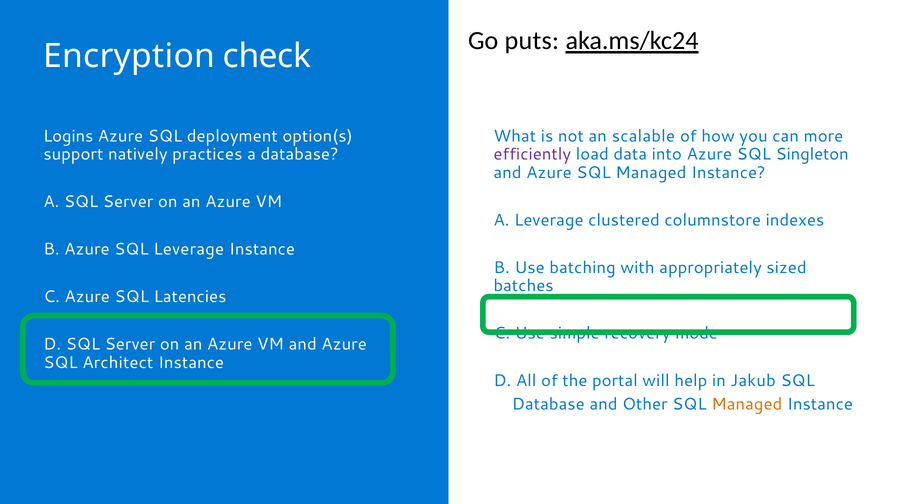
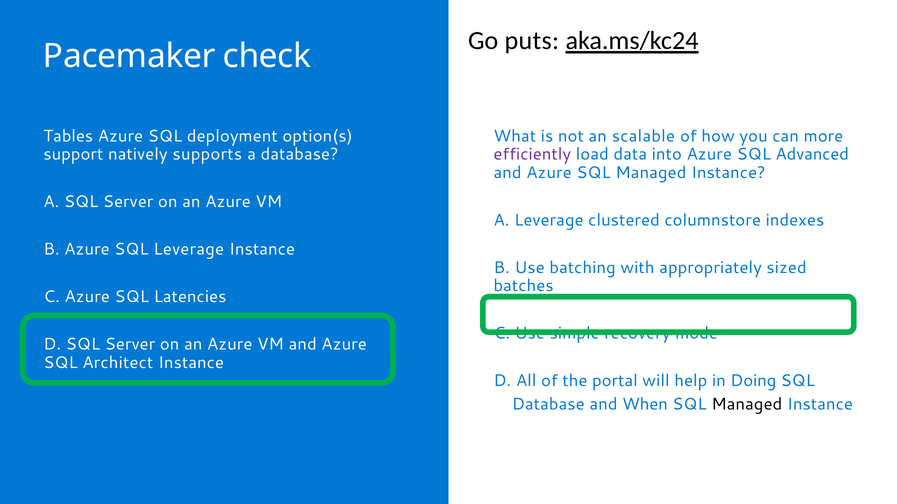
Encryption: Encryption -> Pacemaker (129, 56)
Logins: Logins -> Tables (68, 136)
practices: practices -> supports (207, 155)
Singleton: Singleton -> Advanced (812, 155)
Jakub: Jakub -> Doing (753, 381)
Other: Other -> When (645, 405)
Managed colour: orange -> black (747, 405)
